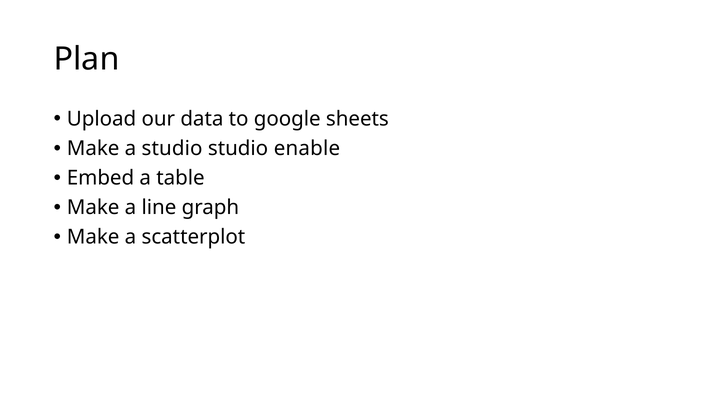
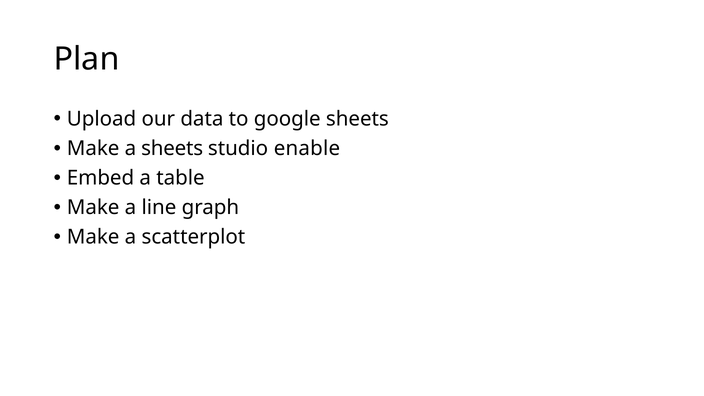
a studio: studio -> sheets (172, 149)
